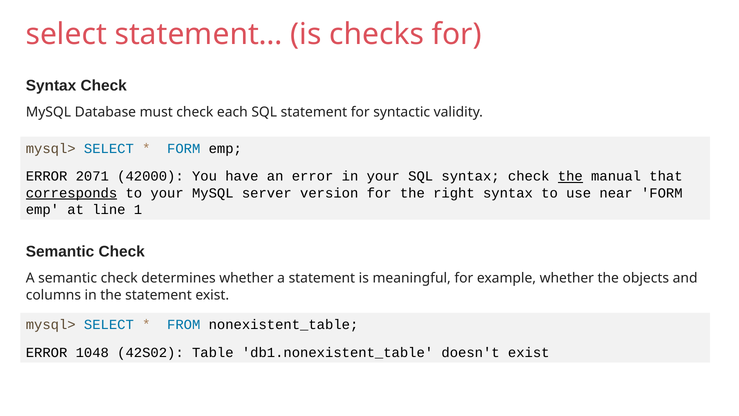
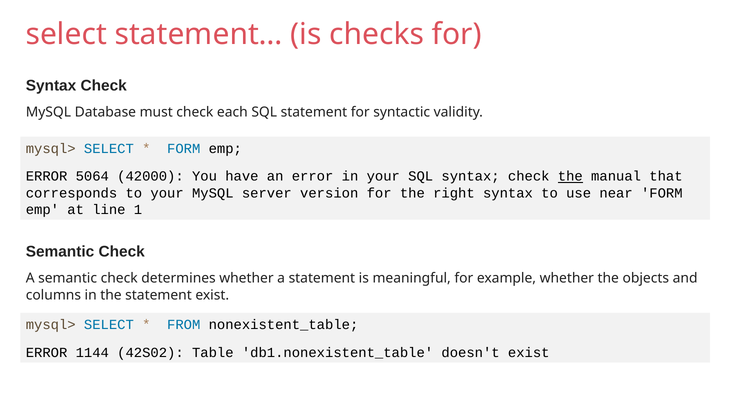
2071: 2071 -> 5064 (92, 176)
corresponds underline: present -> none (71, 193)
1048: 1048 -> 1144 (92, 352)
